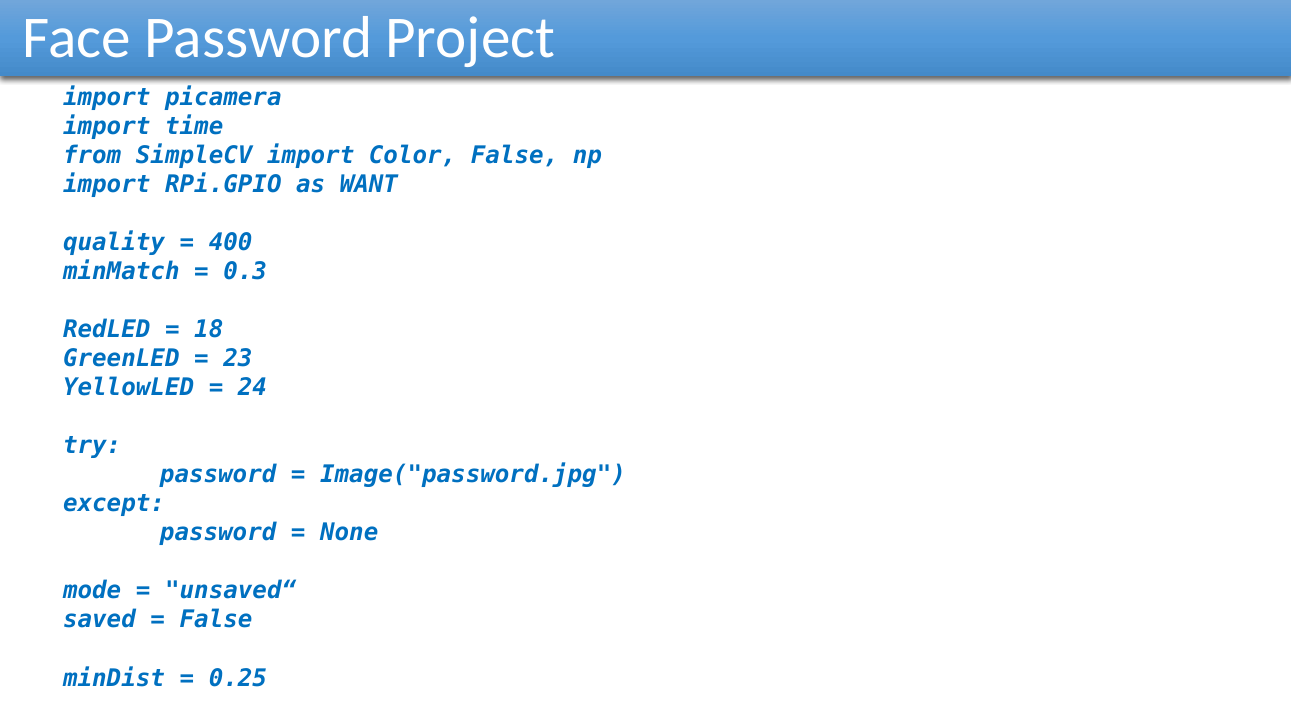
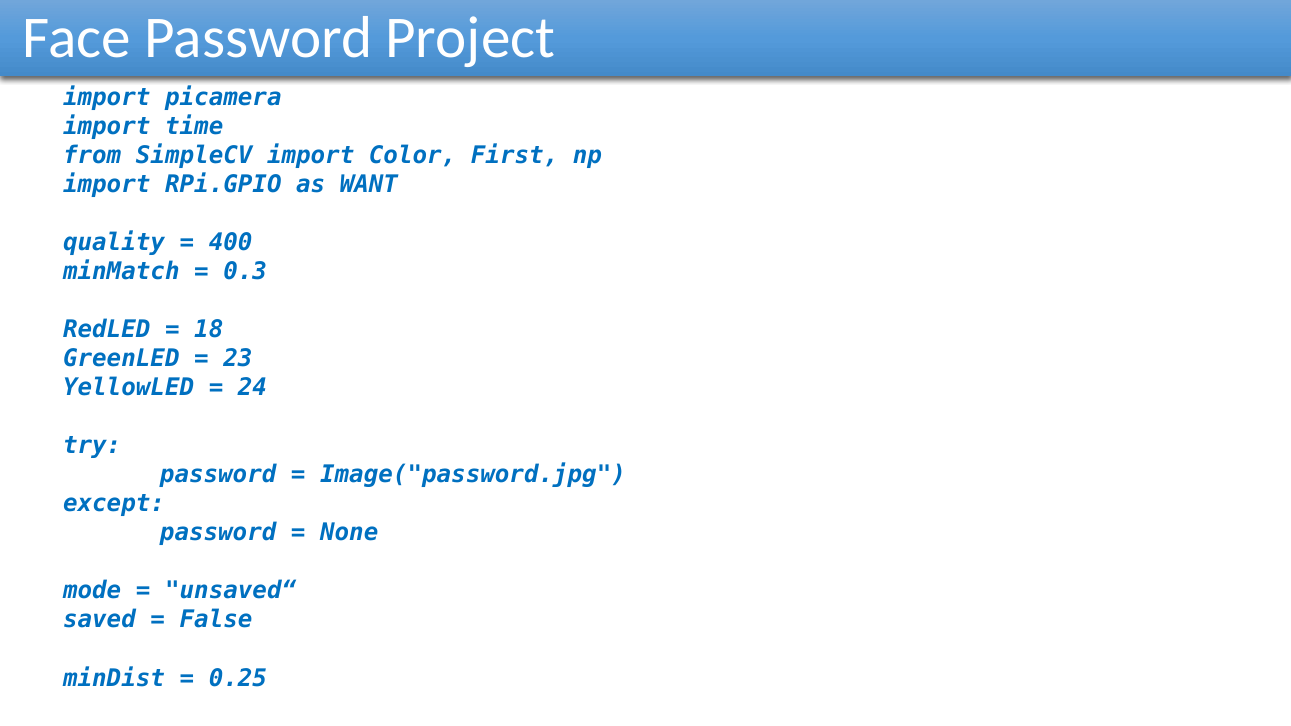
Color False: False -> First (515, 155)
